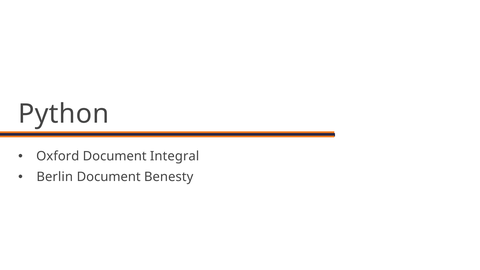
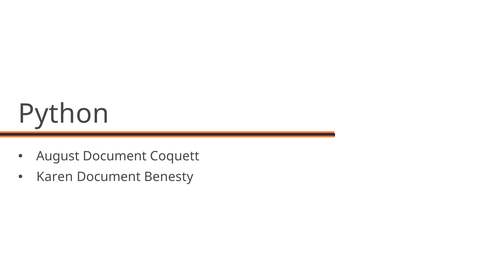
Oxford: Oxford -> August (58, 156)
Integral: Integral -> Coquett (175, 156)
Berlin: Berlin -> Karen (55, 177)
